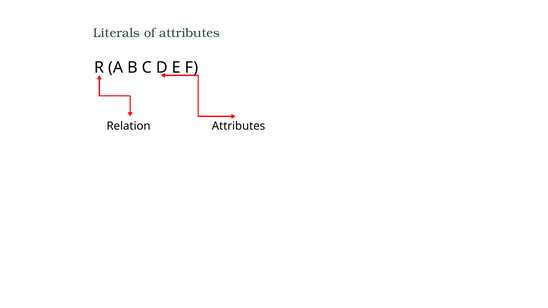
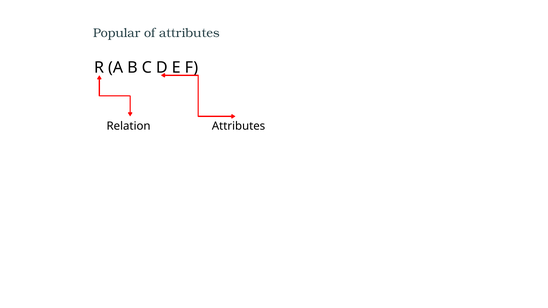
Literals: Literals -> Popular (117, 33)
